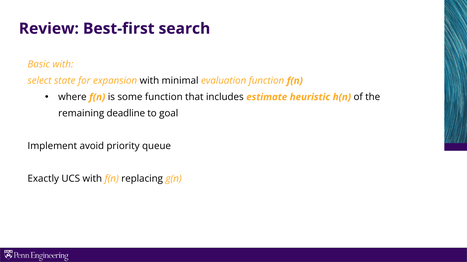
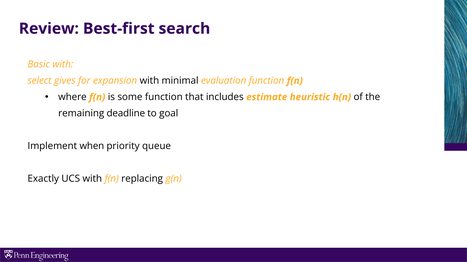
state: state -> gives (65, 81)
avoid: avoid -> when (92, 146)
